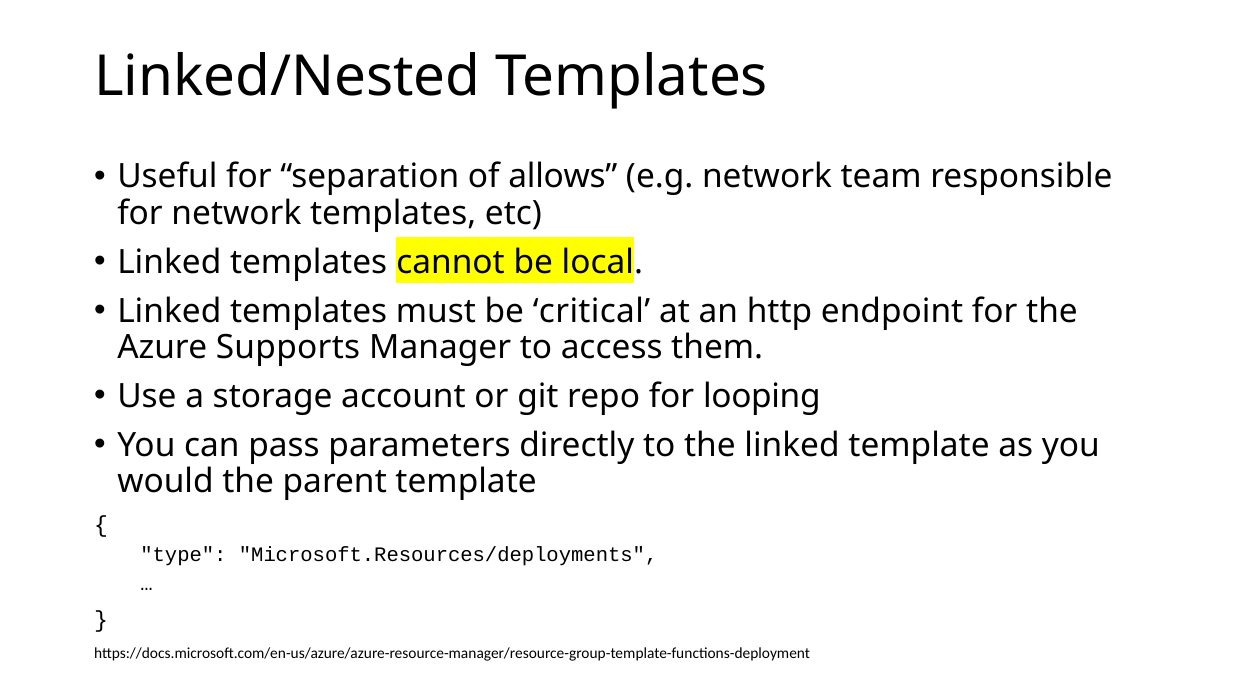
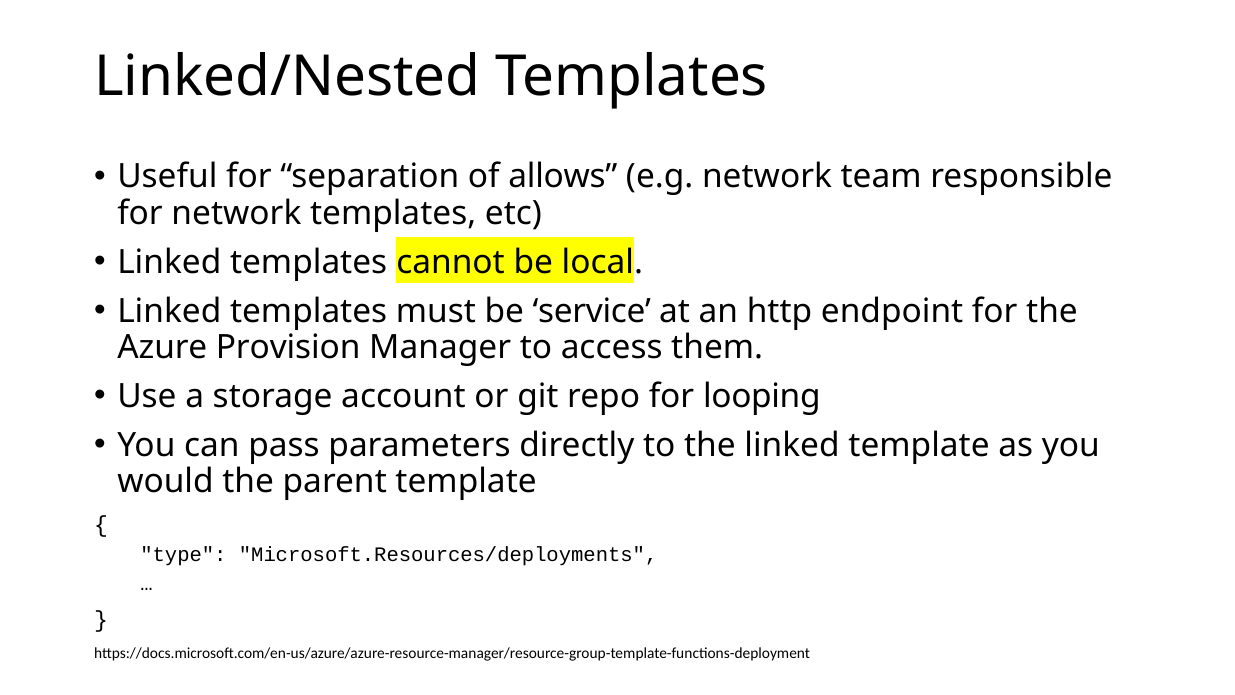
critical: critical -> service (592, 311)
Supports: Supports -> Provision (288, 347)
